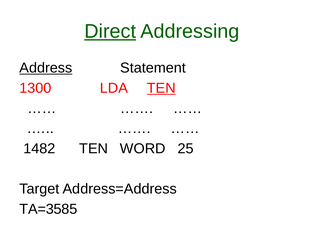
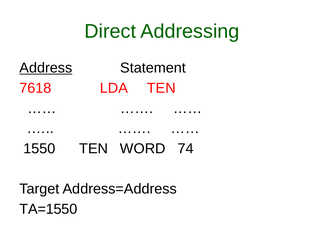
Direct underline: present -> none (110, 31)
1300: 1300 -> 7618 (35, 88)
TEN underline: present -> none (161, 88)
1482: 1482 -> 1550 (39, 149)
25: 25 -> 74 (186, 149)
TA=3585: TA=3585 -> TA=1550 (48, 209)
